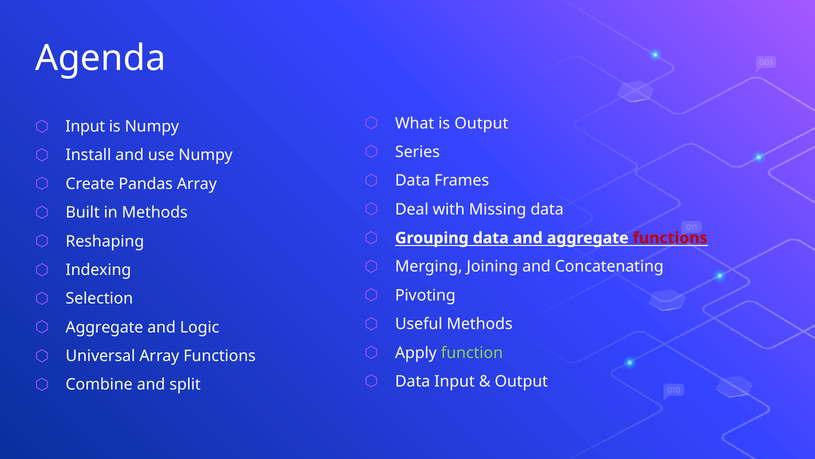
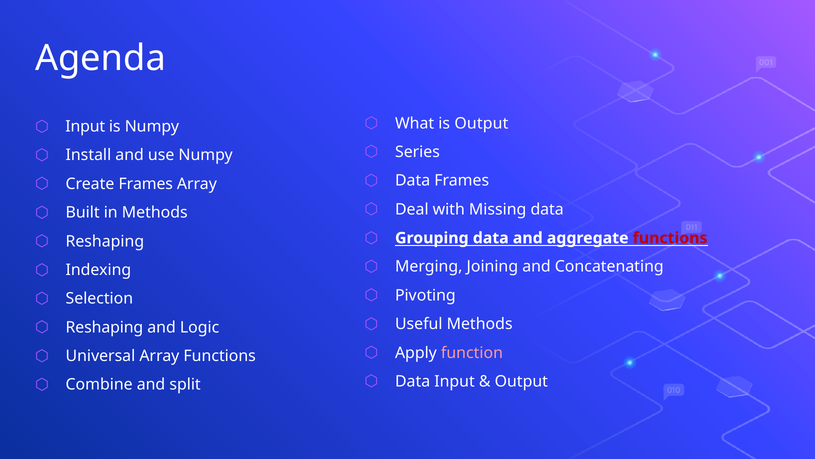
Create Pandas: Pandas -> Frames (146, 184)
Aggregate: Aggregate -> Reshaping (104, 327)
function colour: light green -> pink (472, 352)
